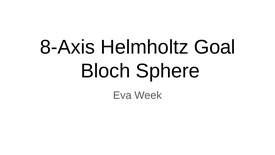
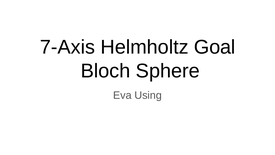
8-Axis: 8-Axis -> 7-Axis (67, 47)
Week: Week -> Using (148, 95)
